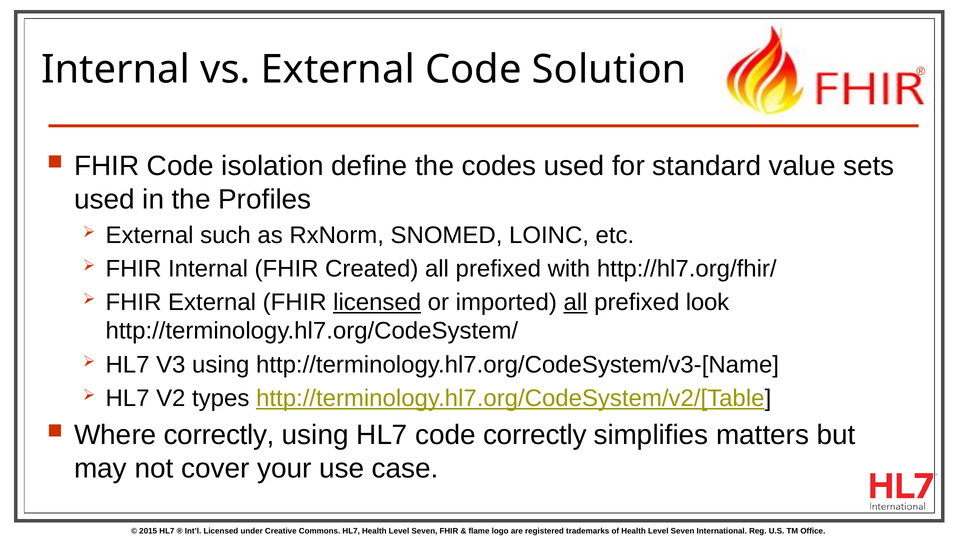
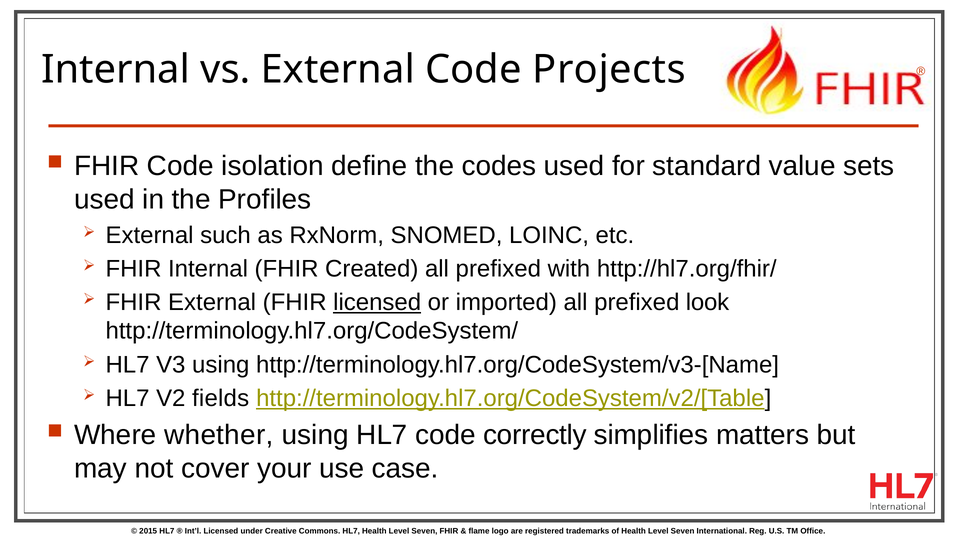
Solution: Solution -> Projects (609, 70)
all underline: present -> none (576, 303)
types: types -> fields (221, 398)
Where correctly: correctly -> whether (219, 436)
